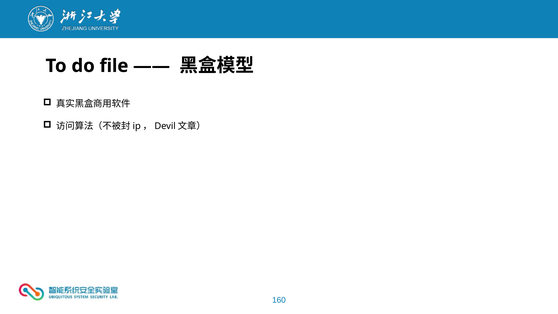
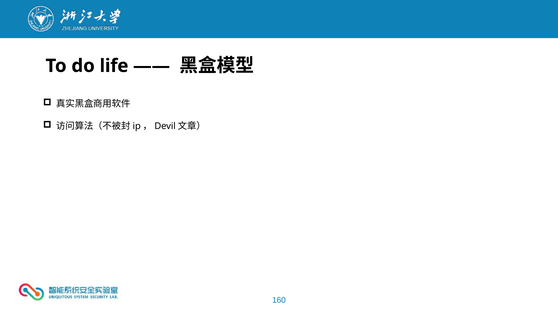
file: file -> life (114, 66)
